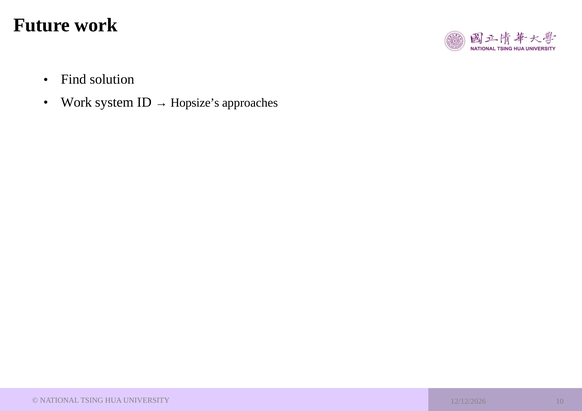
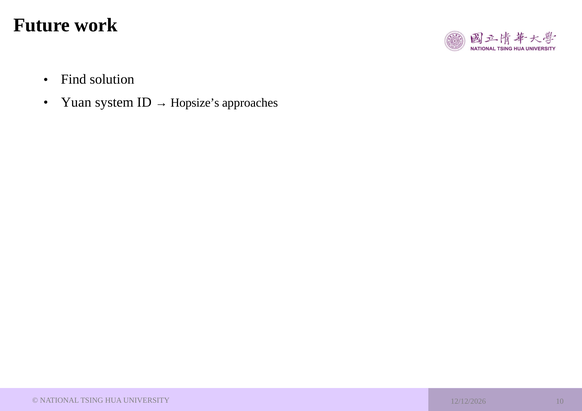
Work: Work -> Yuan (76, 102)
